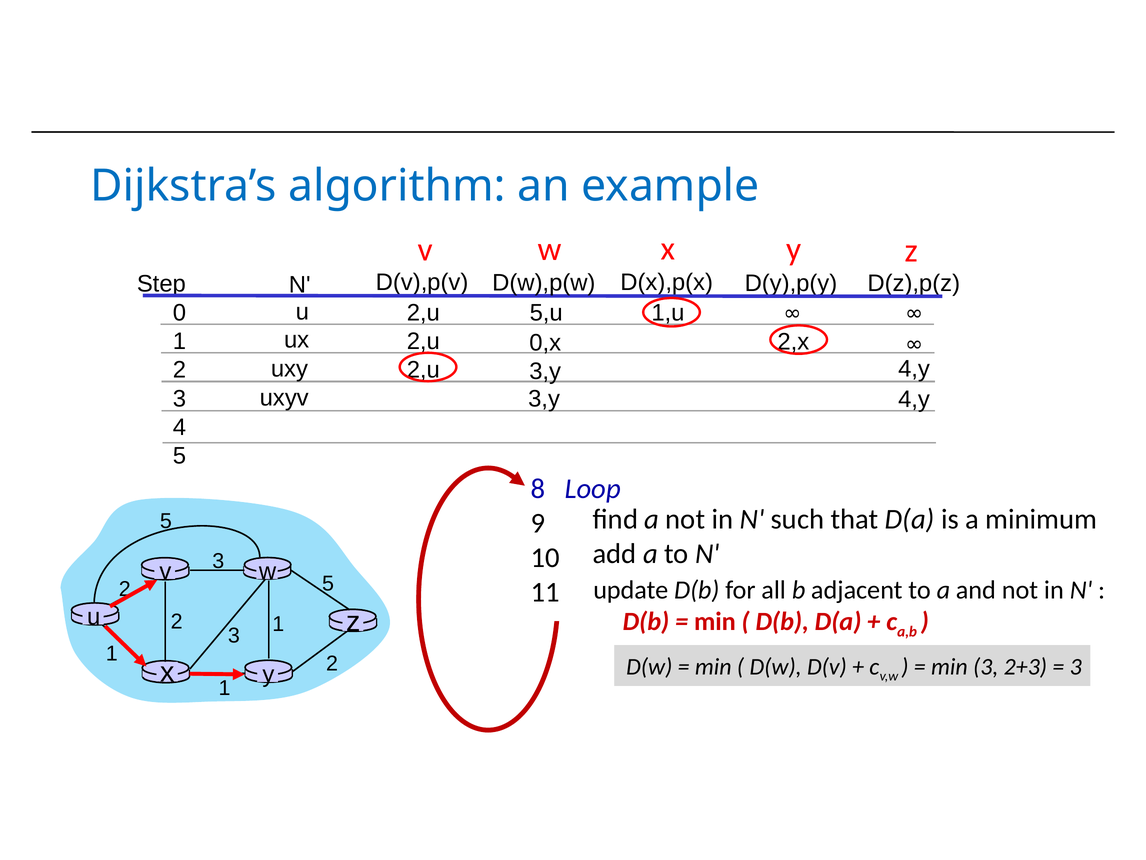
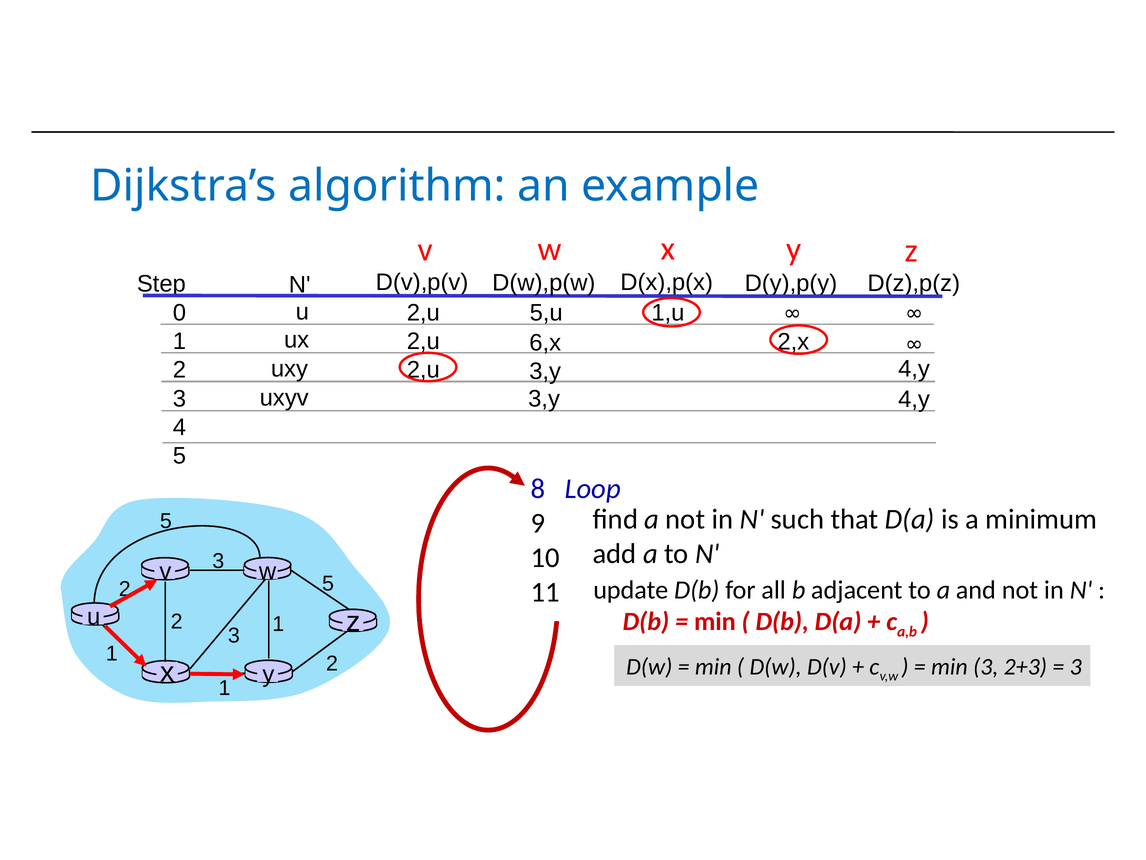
0,x: 0,x -> 6,x (545, 343)
